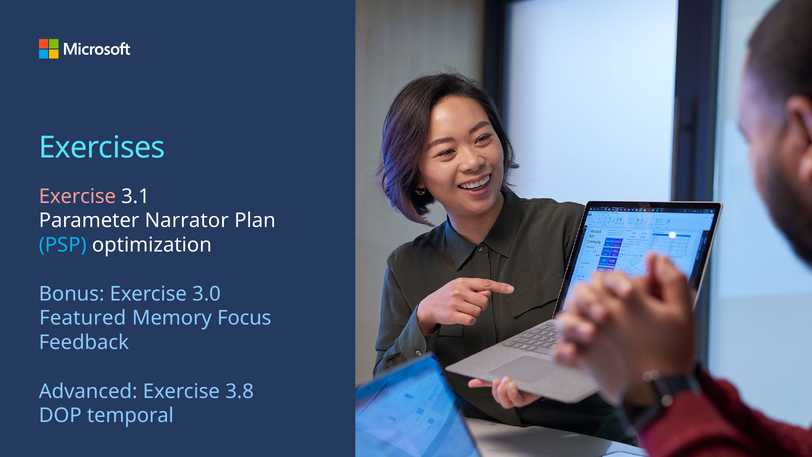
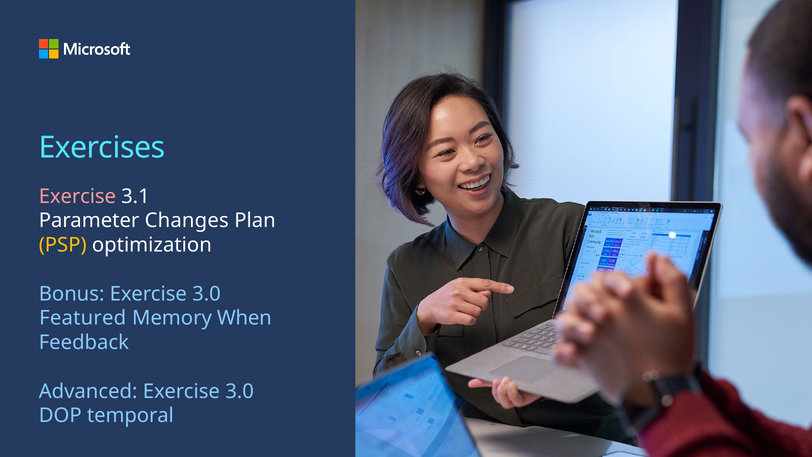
Narrator: Narrator -> Changes (187, 221)
PSP colour: light blue -> yellow (63, 245)
Focus: Focus -> When (244, 318)
Advanced Exercise 3.8: 3.8 -> 3.0 (240, 391)
